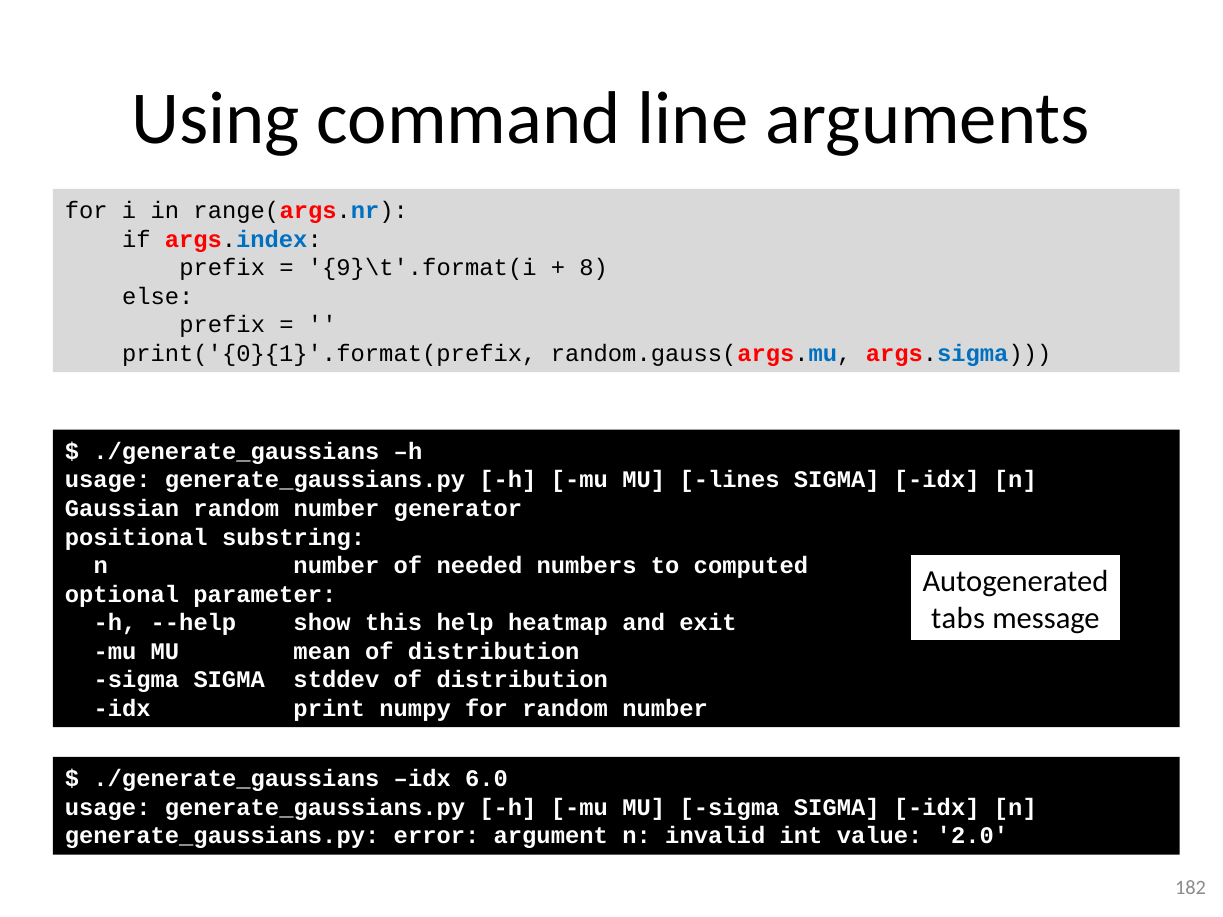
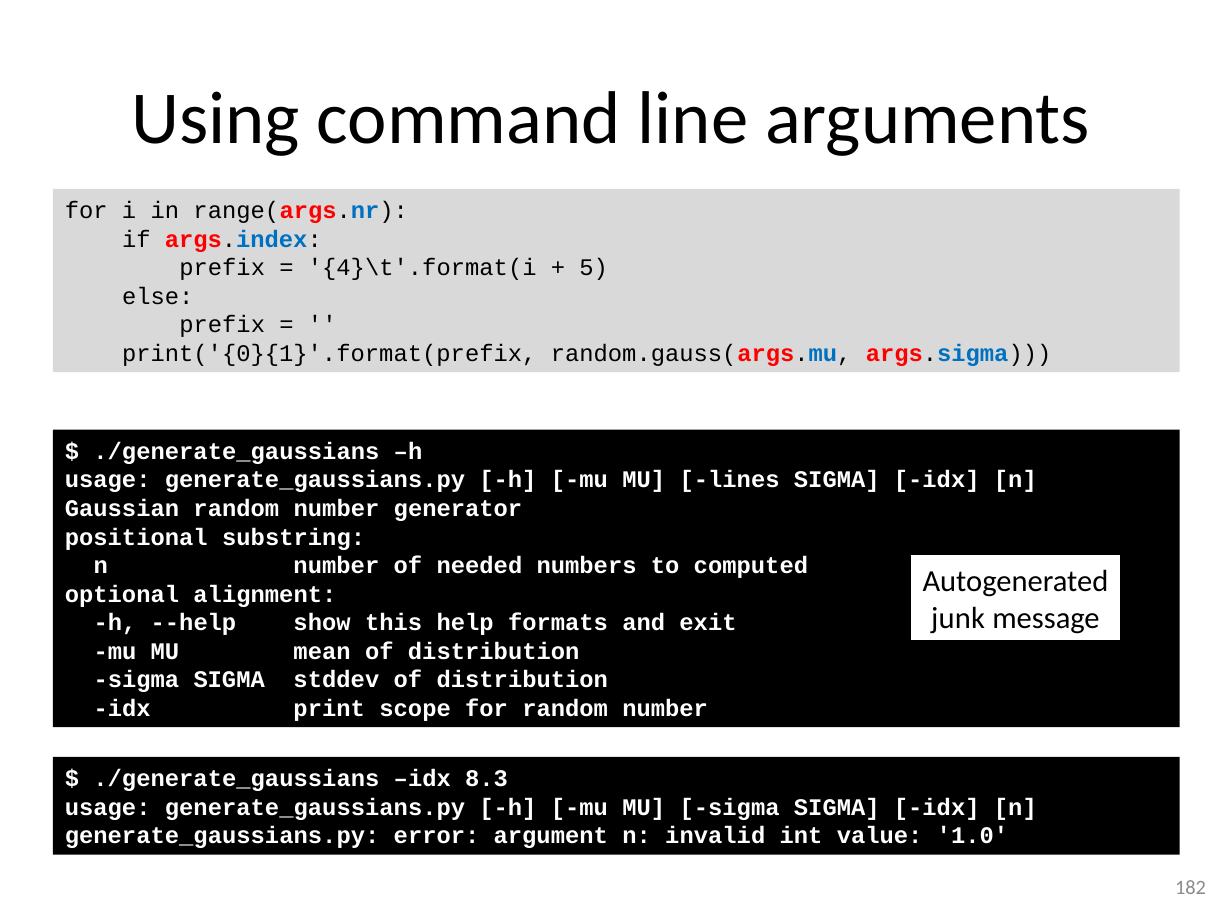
9}\t'.format(i: 9}\t'.format(i -> 4}\t'.format(i (422, 268)
8: 8 -> 5 (594, 268)
parameter: parameter -> alignment (265, 594)
tabs: tabs -> junk (958, 618)
heatmap: heatmap -> formats (558, 623)
numpy: numpy -> scope (415, 709)
6.0: 6.0 -> 8.3 (486, 779)
2.0: 2.0 -> 1.0 (972, 836)
